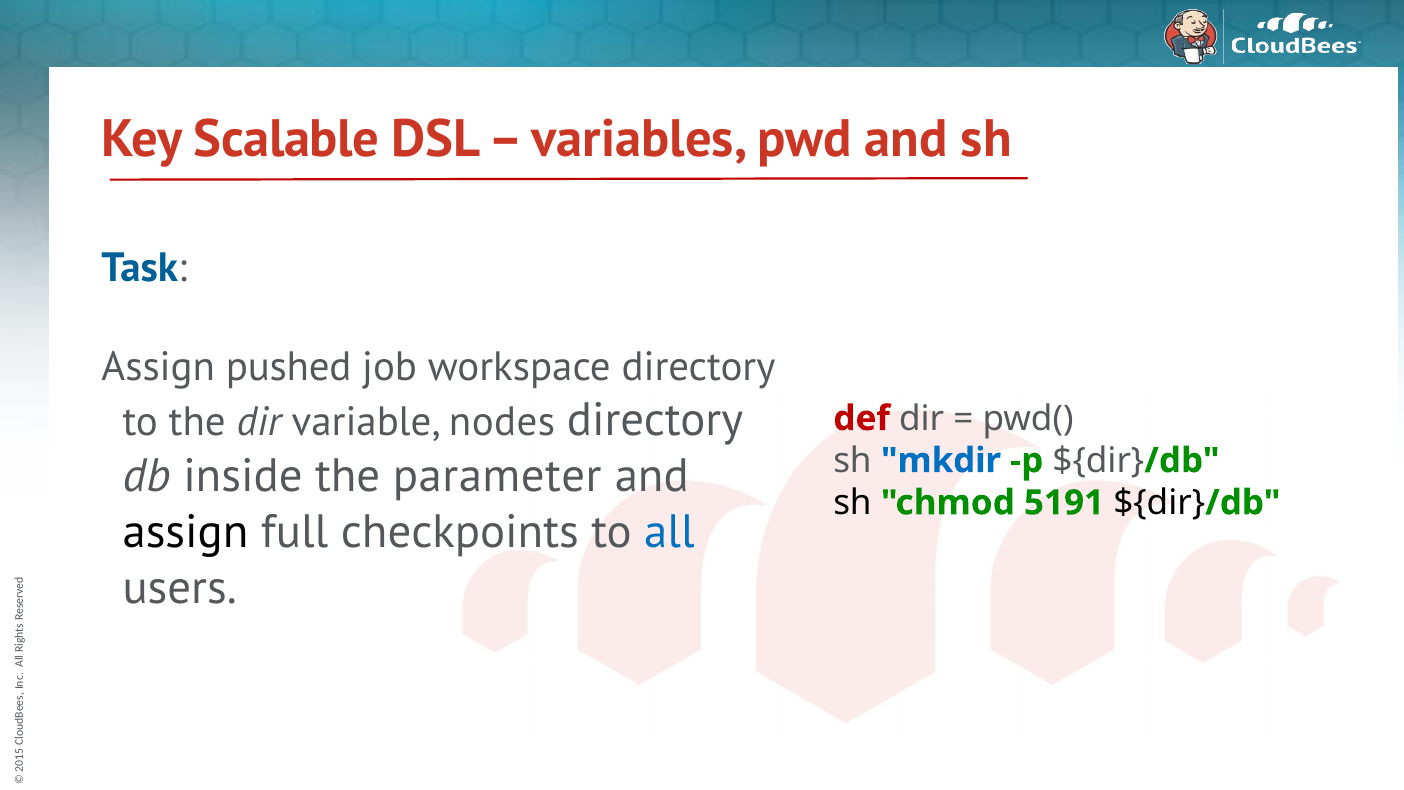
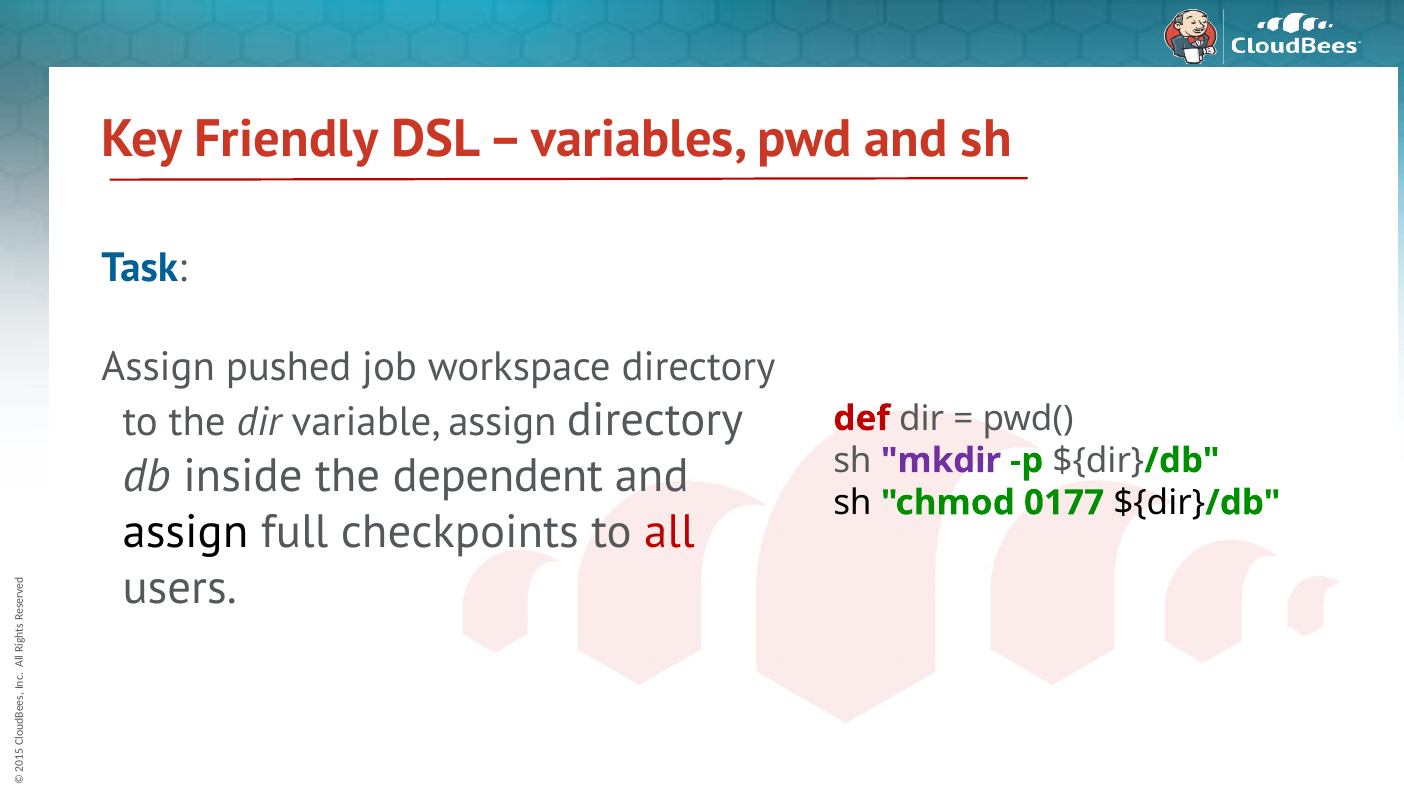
Scalable: Scalable -> Friendly (286, 139)
variable nodes: nodes -> assign (502, 422)
mkdir colour: blue -> purple (941, 460)
parameter: parameter -> dependent (498, 476)
5191: 5191 -> 0177 (1064, 503)
all colour: blue -> red (669, 532)
